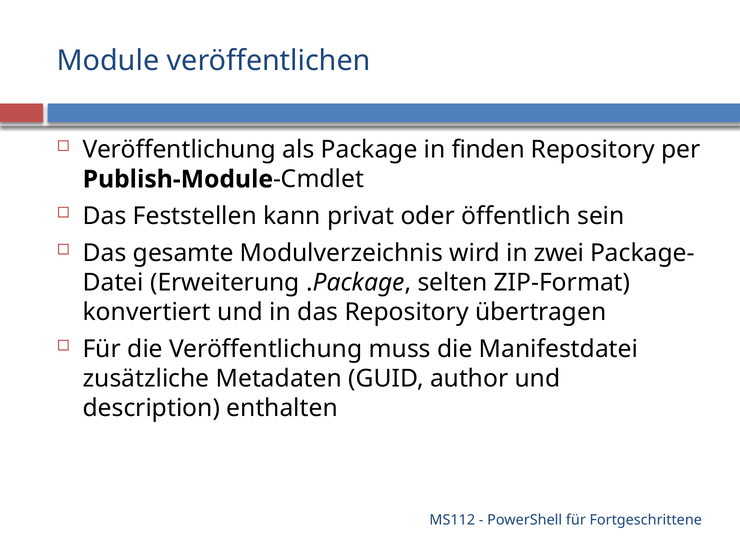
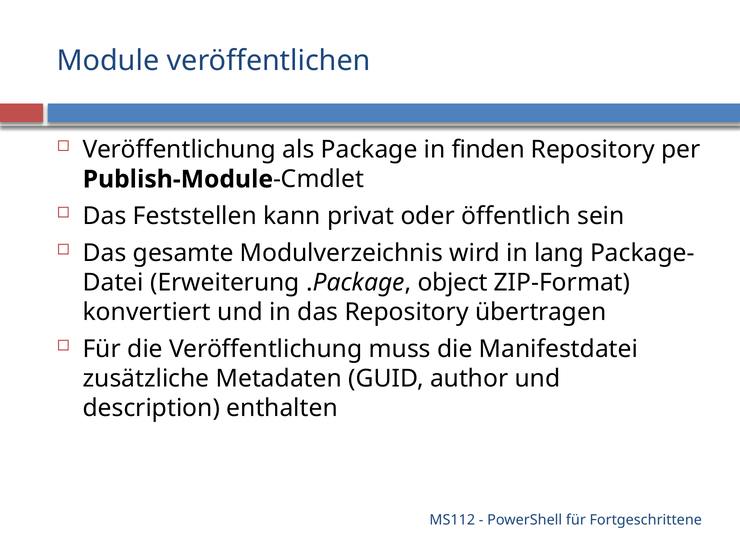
zwei: zwei -> lang (559, 253)
selten: selten -> object (453, 282)
